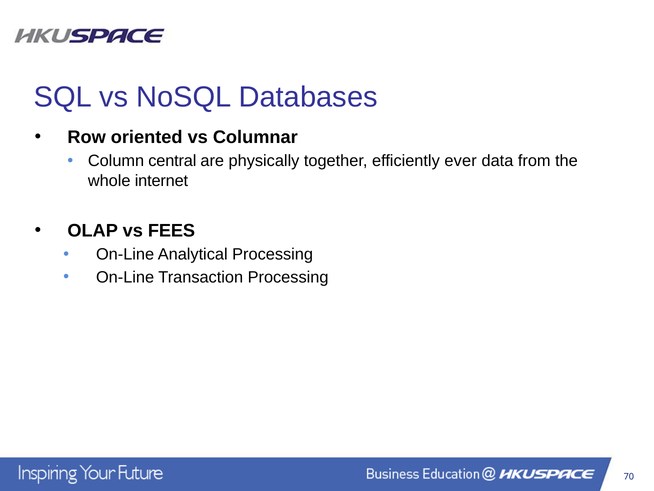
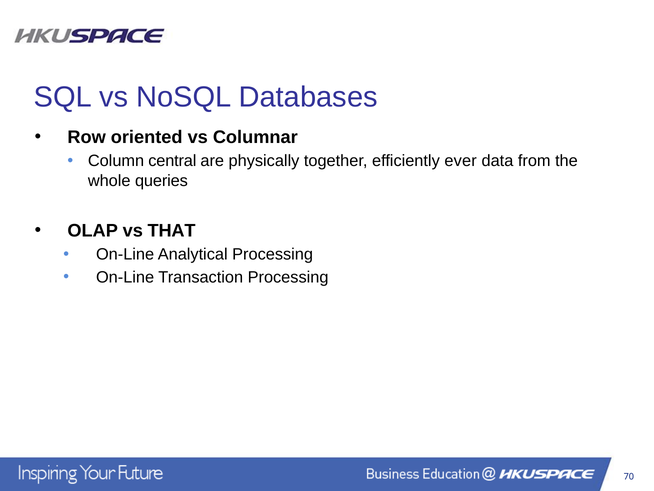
internet: internet -> queries (161, 181)
FEES: FEES -> THAT (172, 230)
